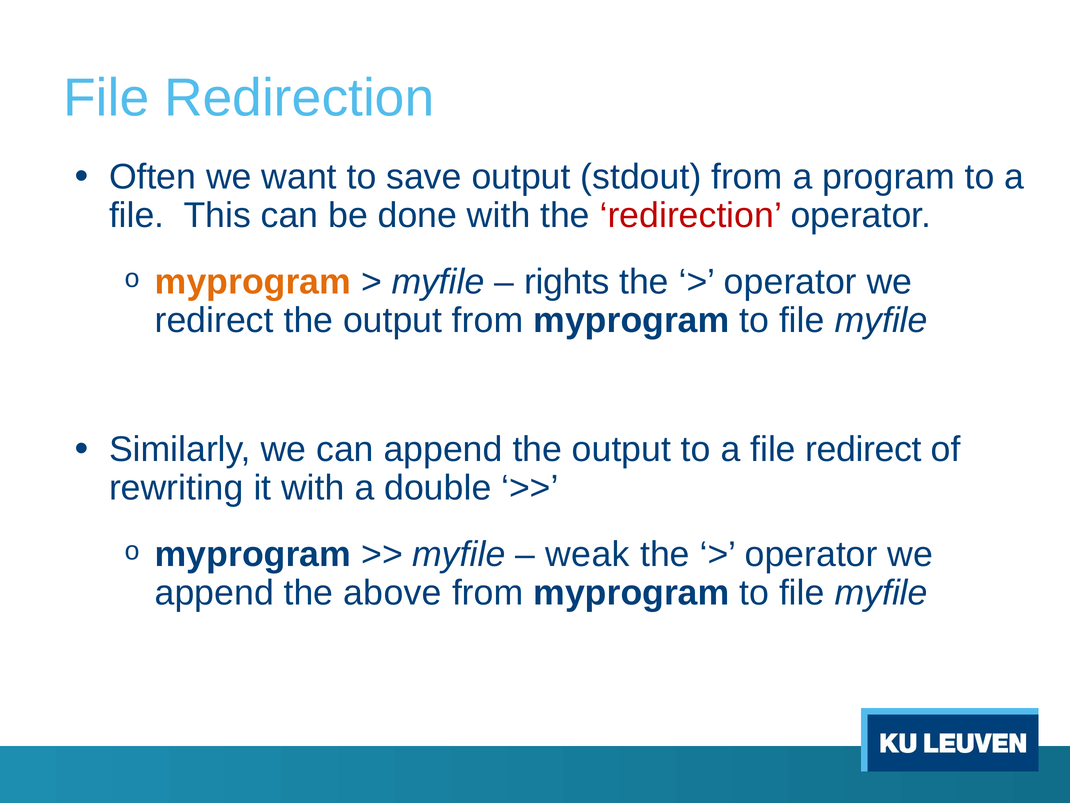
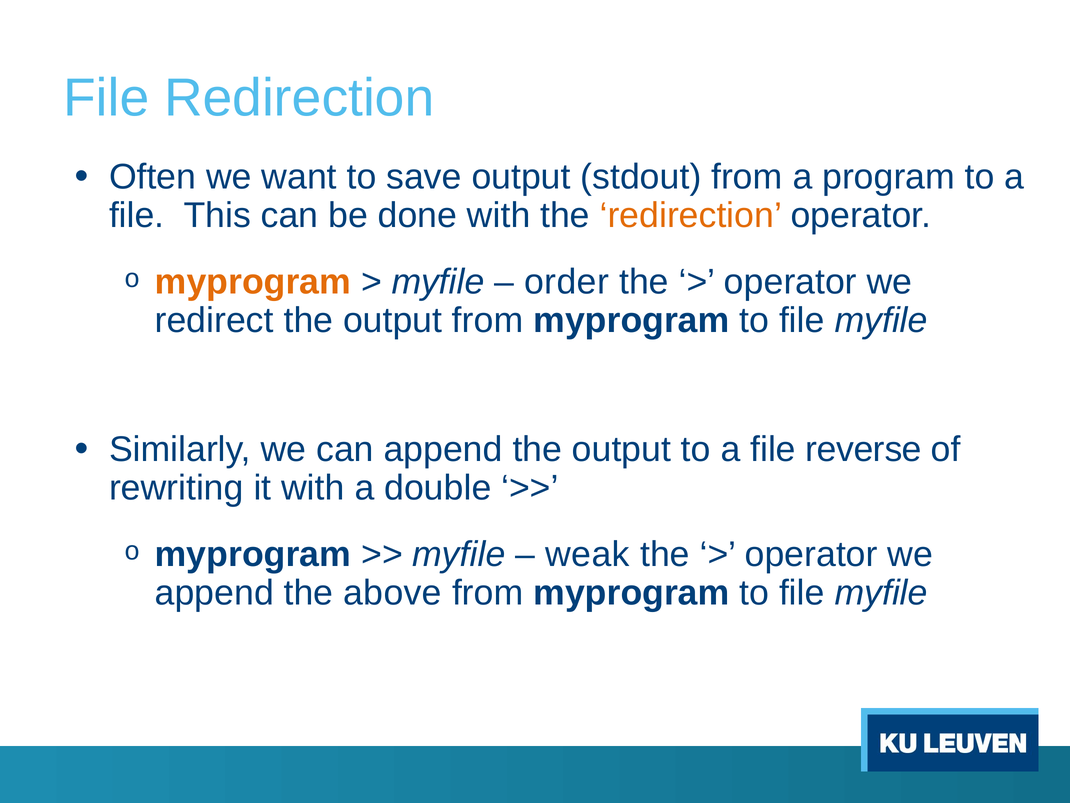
redirection colour: red -> orange (691, 216)
rights: rights -> order (567, 282)
file redirect: redirect -> reverse (863, 449)
